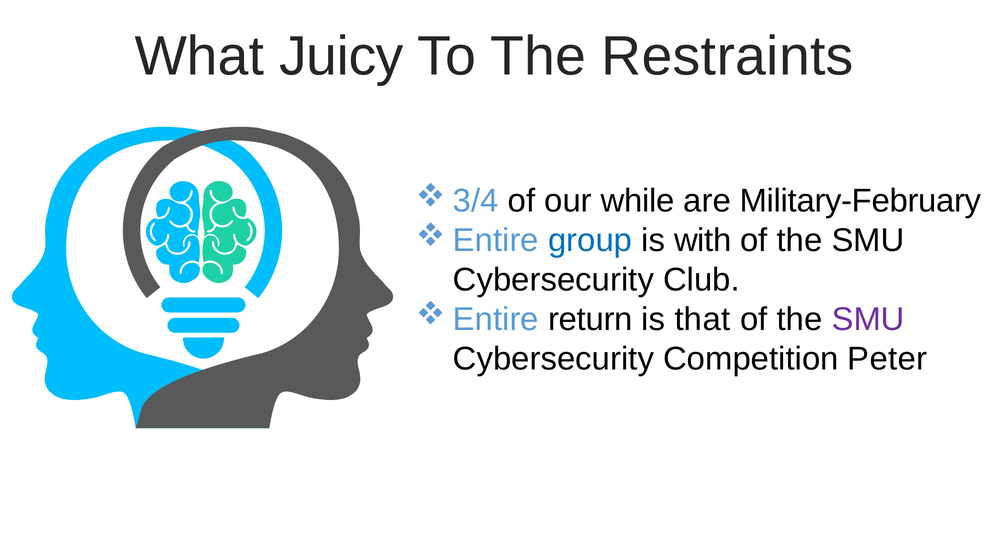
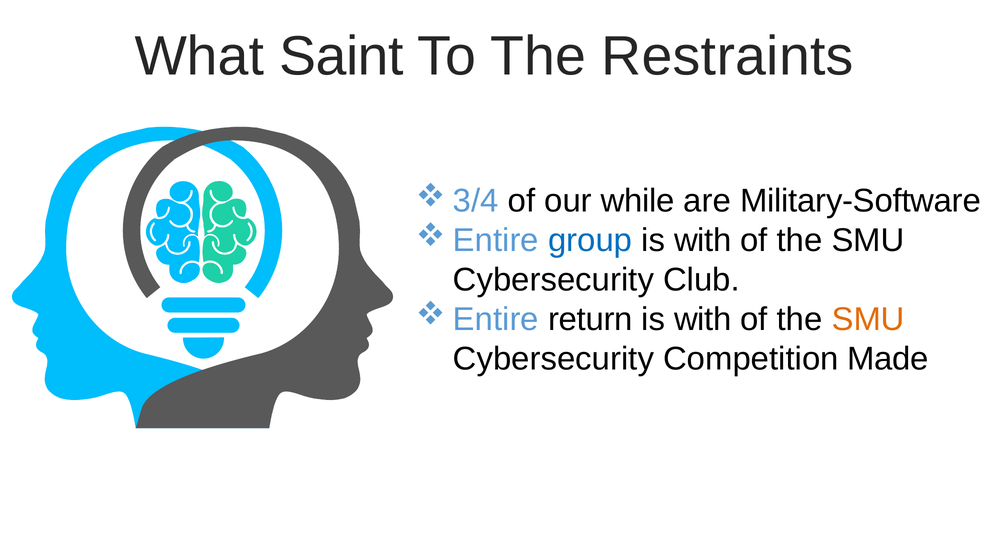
Juicy: Juicy -> Saint (341, 56)
Military-February: Military-February -> Military-Software (861, 201)
that: that -> with (703, 320)
SMU colour: purple -> orange (868, 320)
Peter: Peter -> Made (888, 359)
